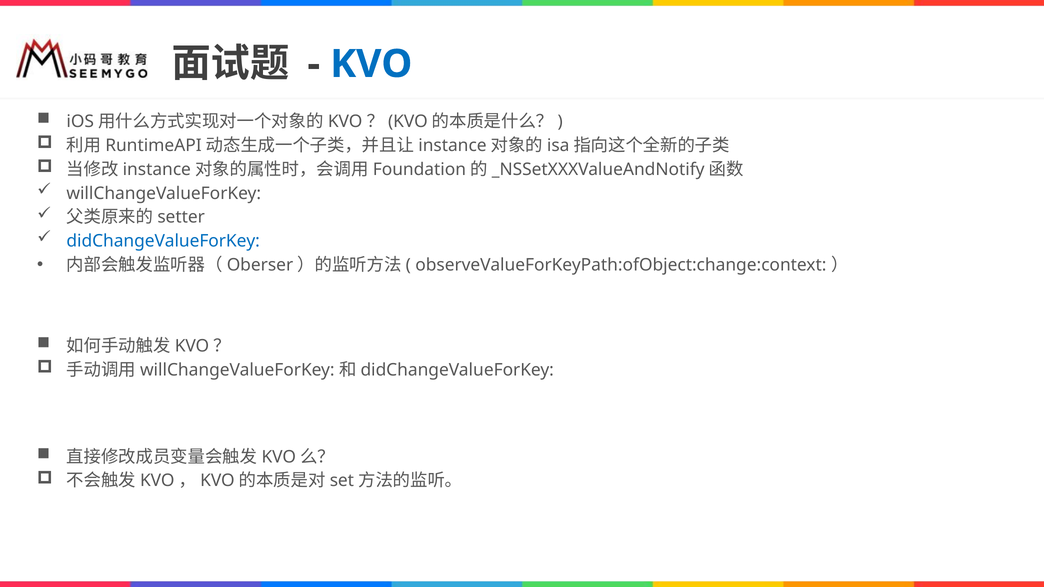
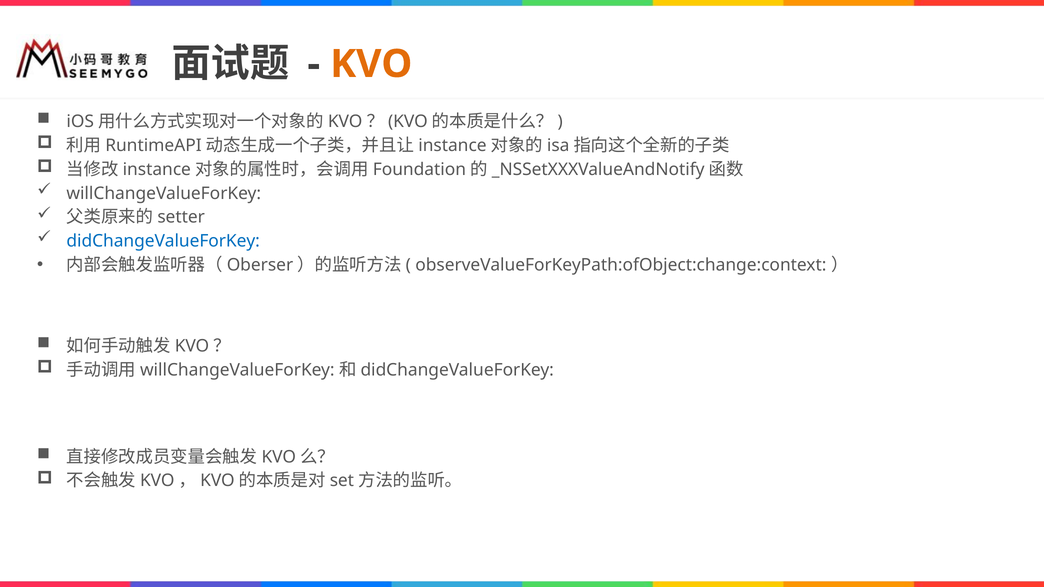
KVO colour: blue -> orange (371, 64)
